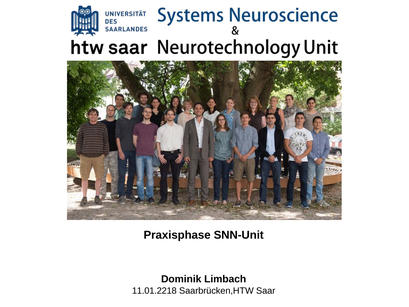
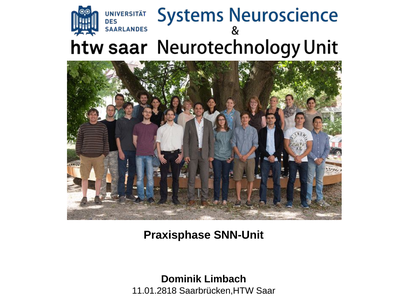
11.01.2218: 11.01.2218 -> 11.01.2818 (154, 291)
